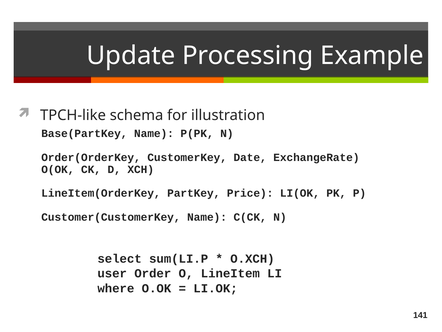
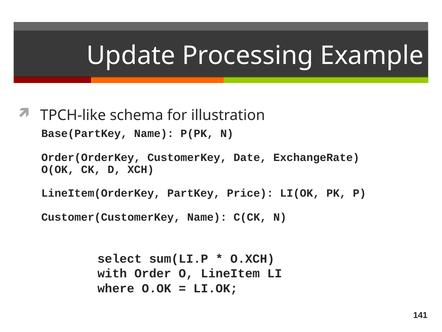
user: user -> with (112, 273)
